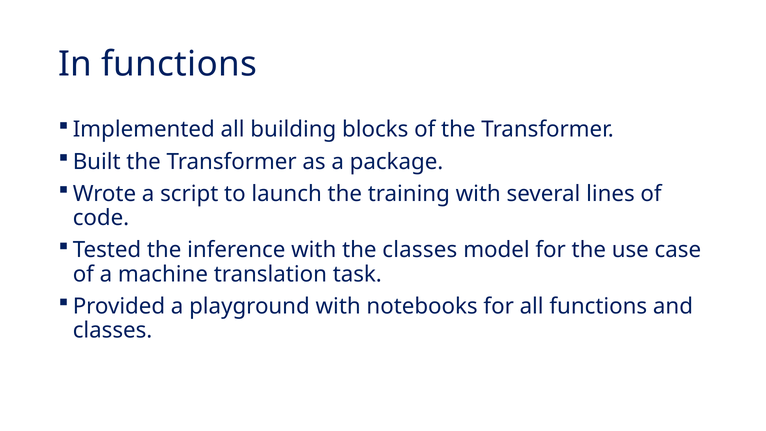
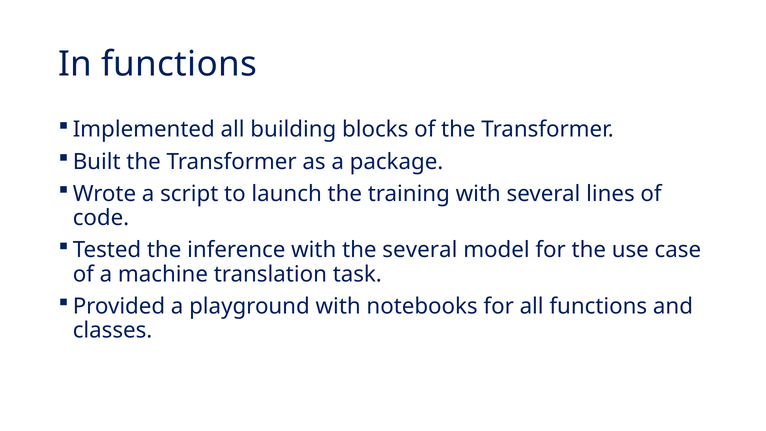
the classes: classes -> several (420, 250)
